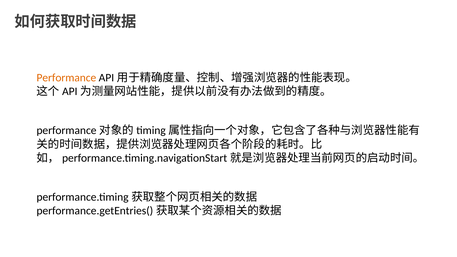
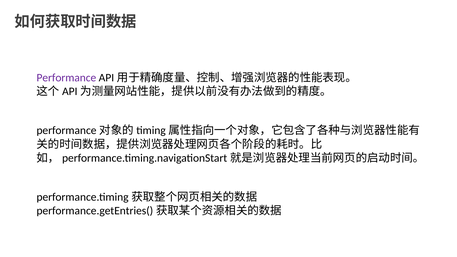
Performance colour: orange -> purple (66, 78)
